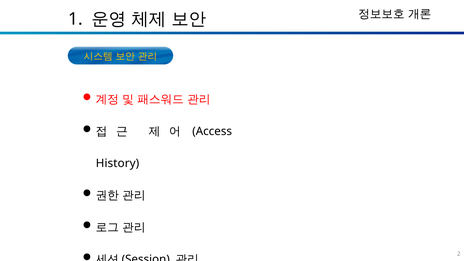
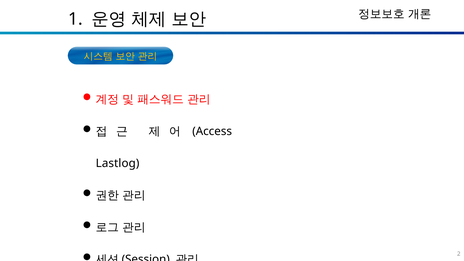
History: History -> Lastlog (118, 163)
